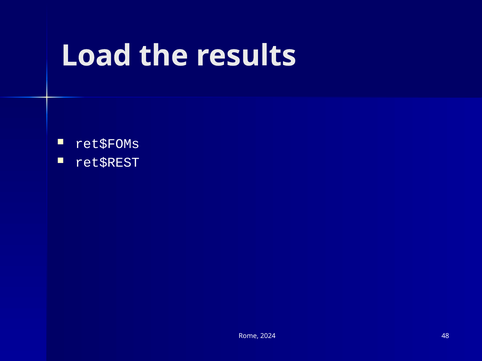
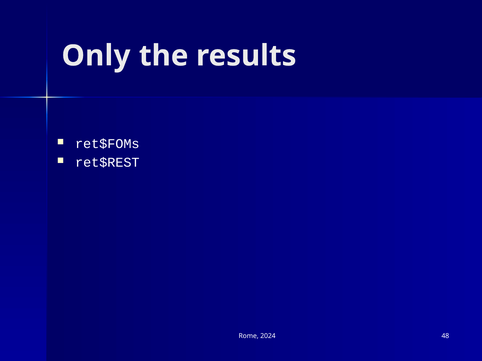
Load: Load -> Only (96, 56)
